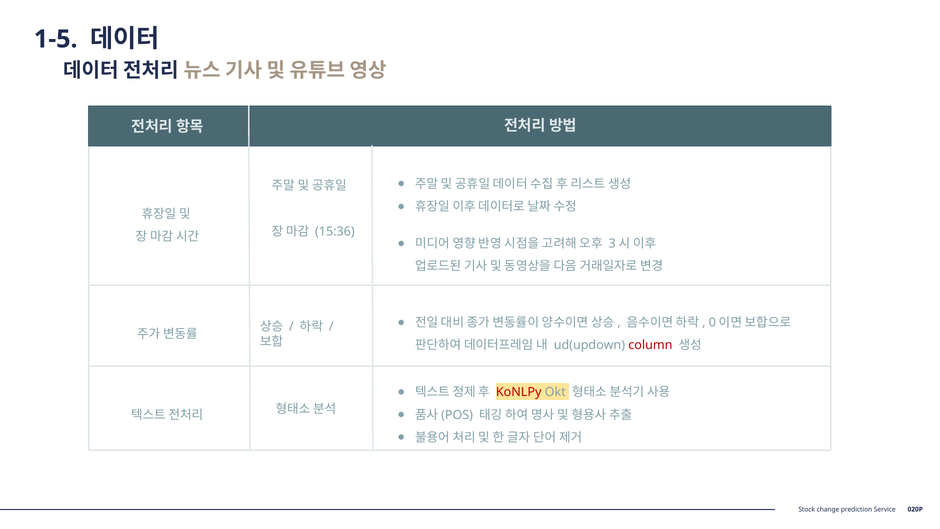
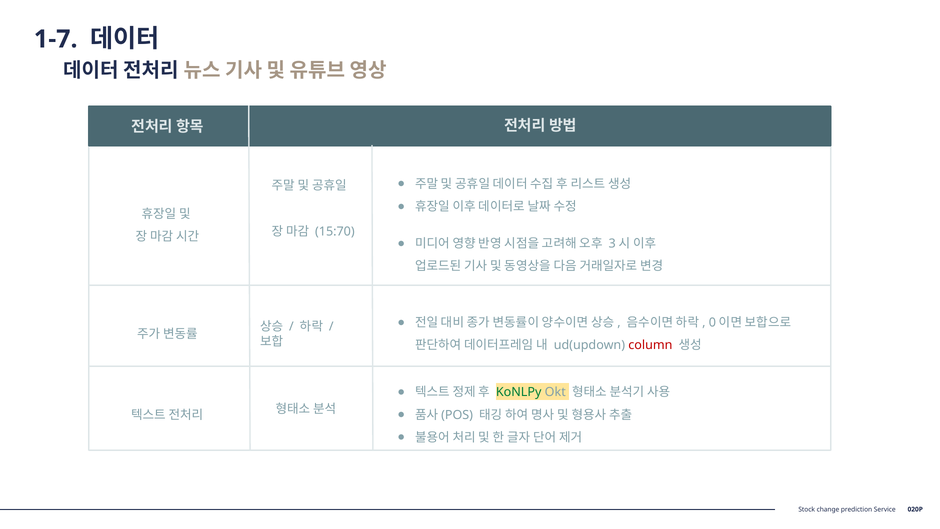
1-5: 1-5 -> 1-7 (56, 39)
15:36: 15:36 -> 15:70 (335, 231)
KoNLPy colour: red -> green (519, 392)
